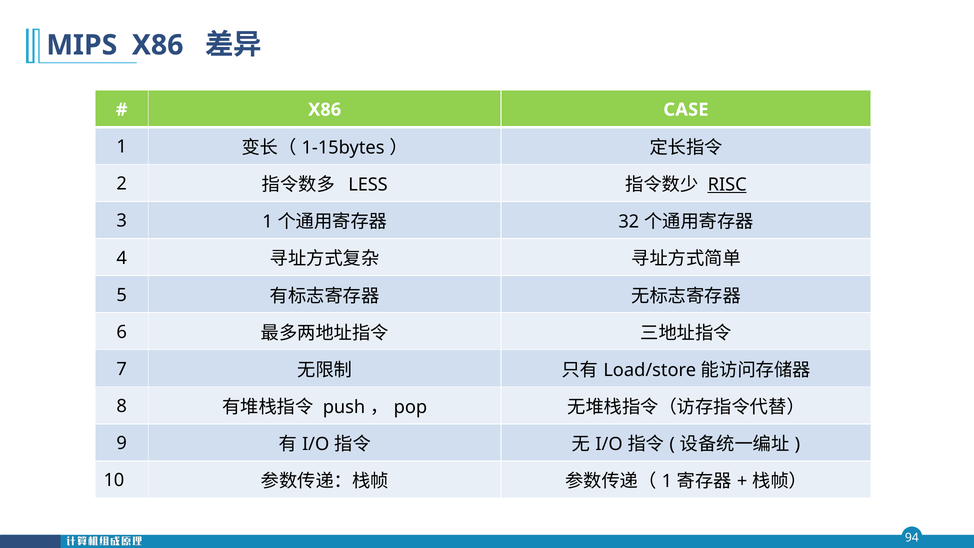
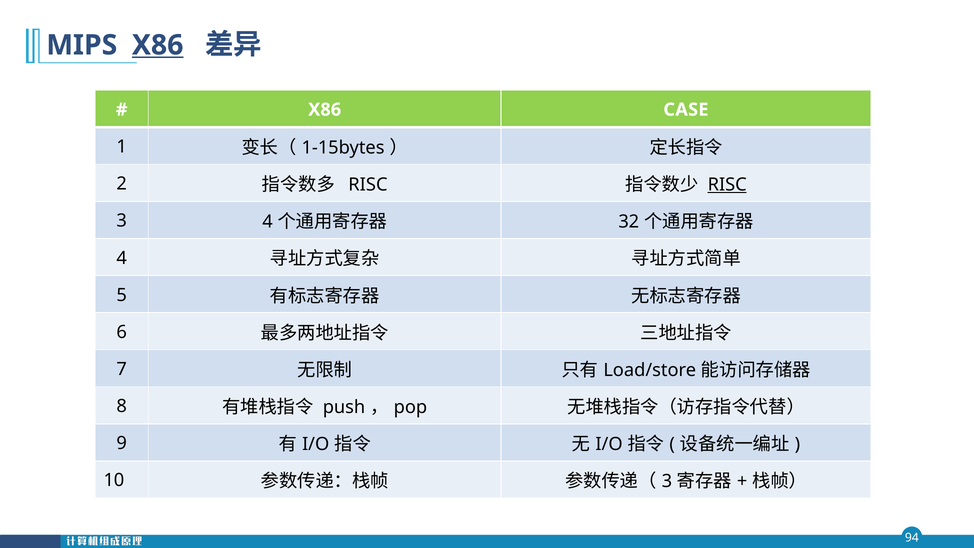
X86 underline: none -> present (158, 45)
LESS: LESS -> RISC (368, 185)
3 1: 1 -> 4 (267, 222)
1: 1 -> 3 (667, 481)
